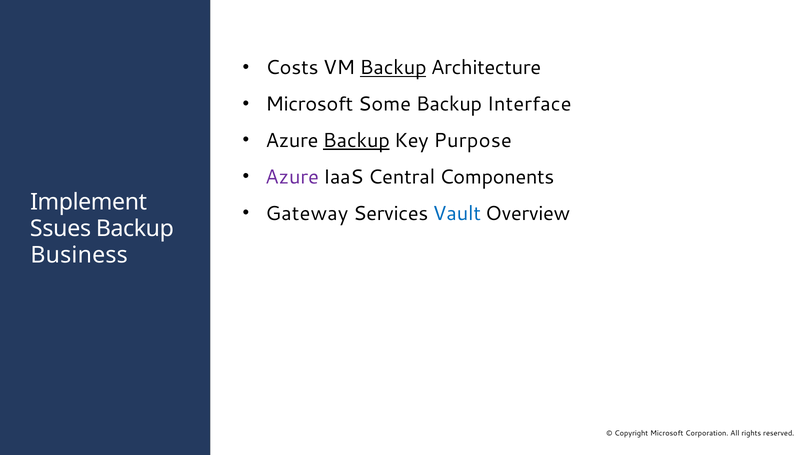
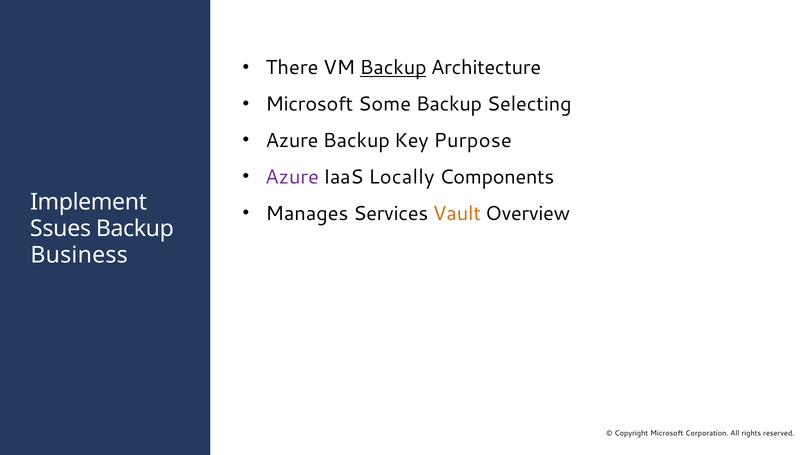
Costs: Costs -> There (292, 68)
Interface: Interface -> Selecting (529, 104)
Backup underline: present -> none (356, 140)
Central: Central -> Locally (401, 177)
Gateway: Gateway -> Manages (307, 213)
Vault colour: blue -> orange (457, 213)
